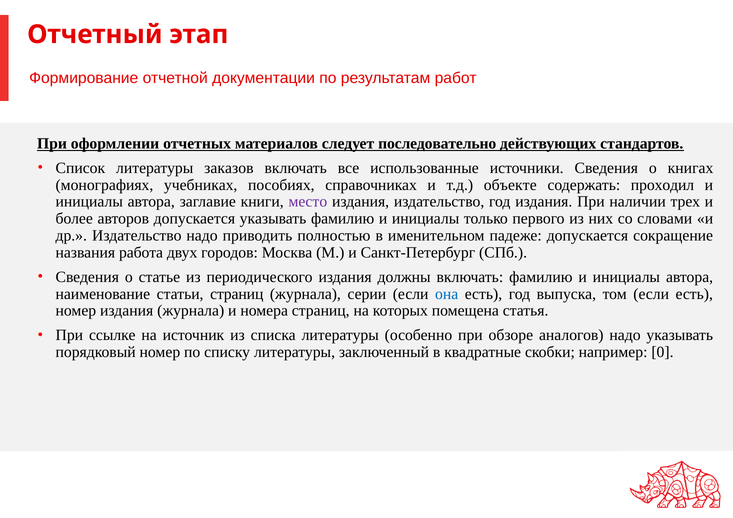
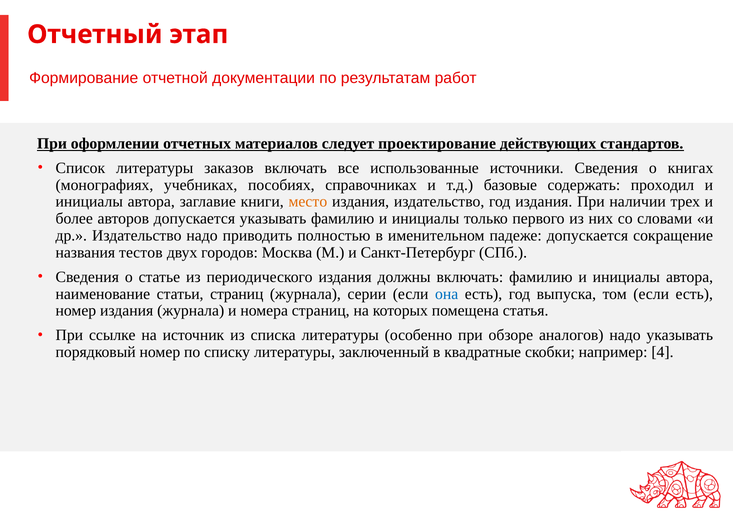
последовательно: последовательно -> проектирование (437, 144)
объекте: объекте -> базовые (510, 185)
место colour: purple -> orange (308, 202)
работа: работа -> тестов (141, 253)
0: 0 -> 4 (662, 352)
